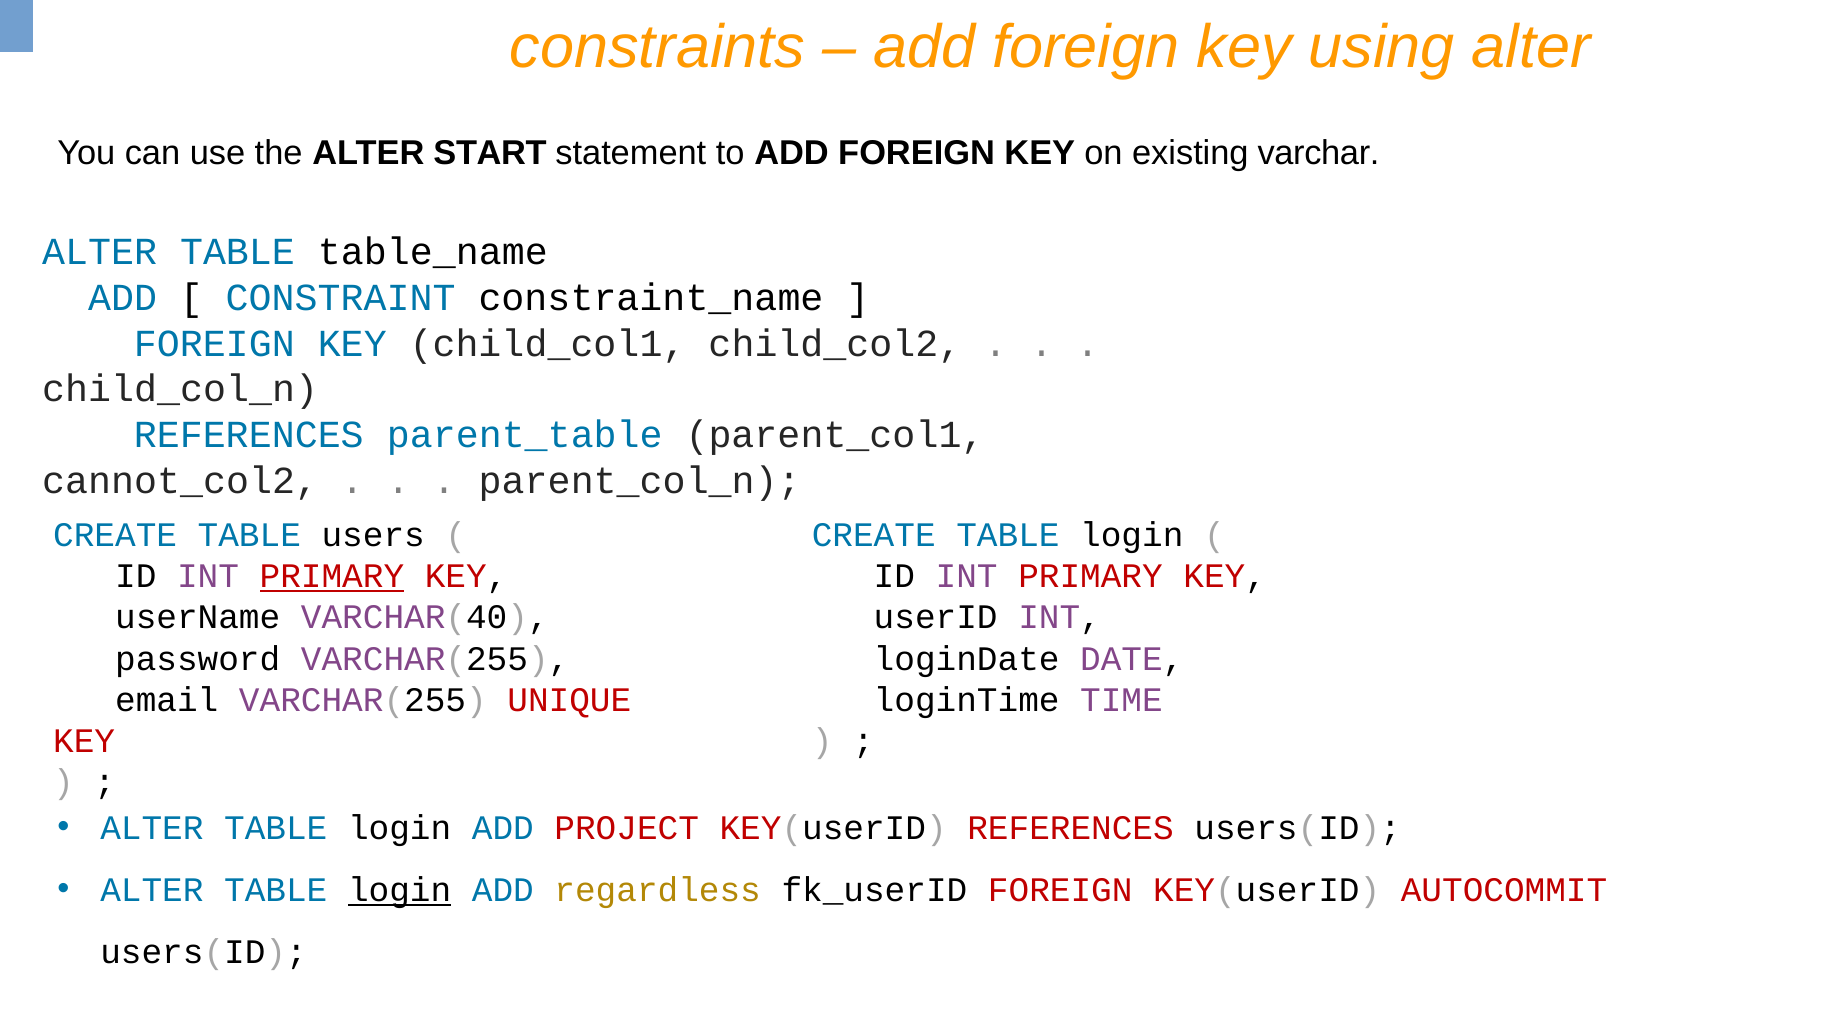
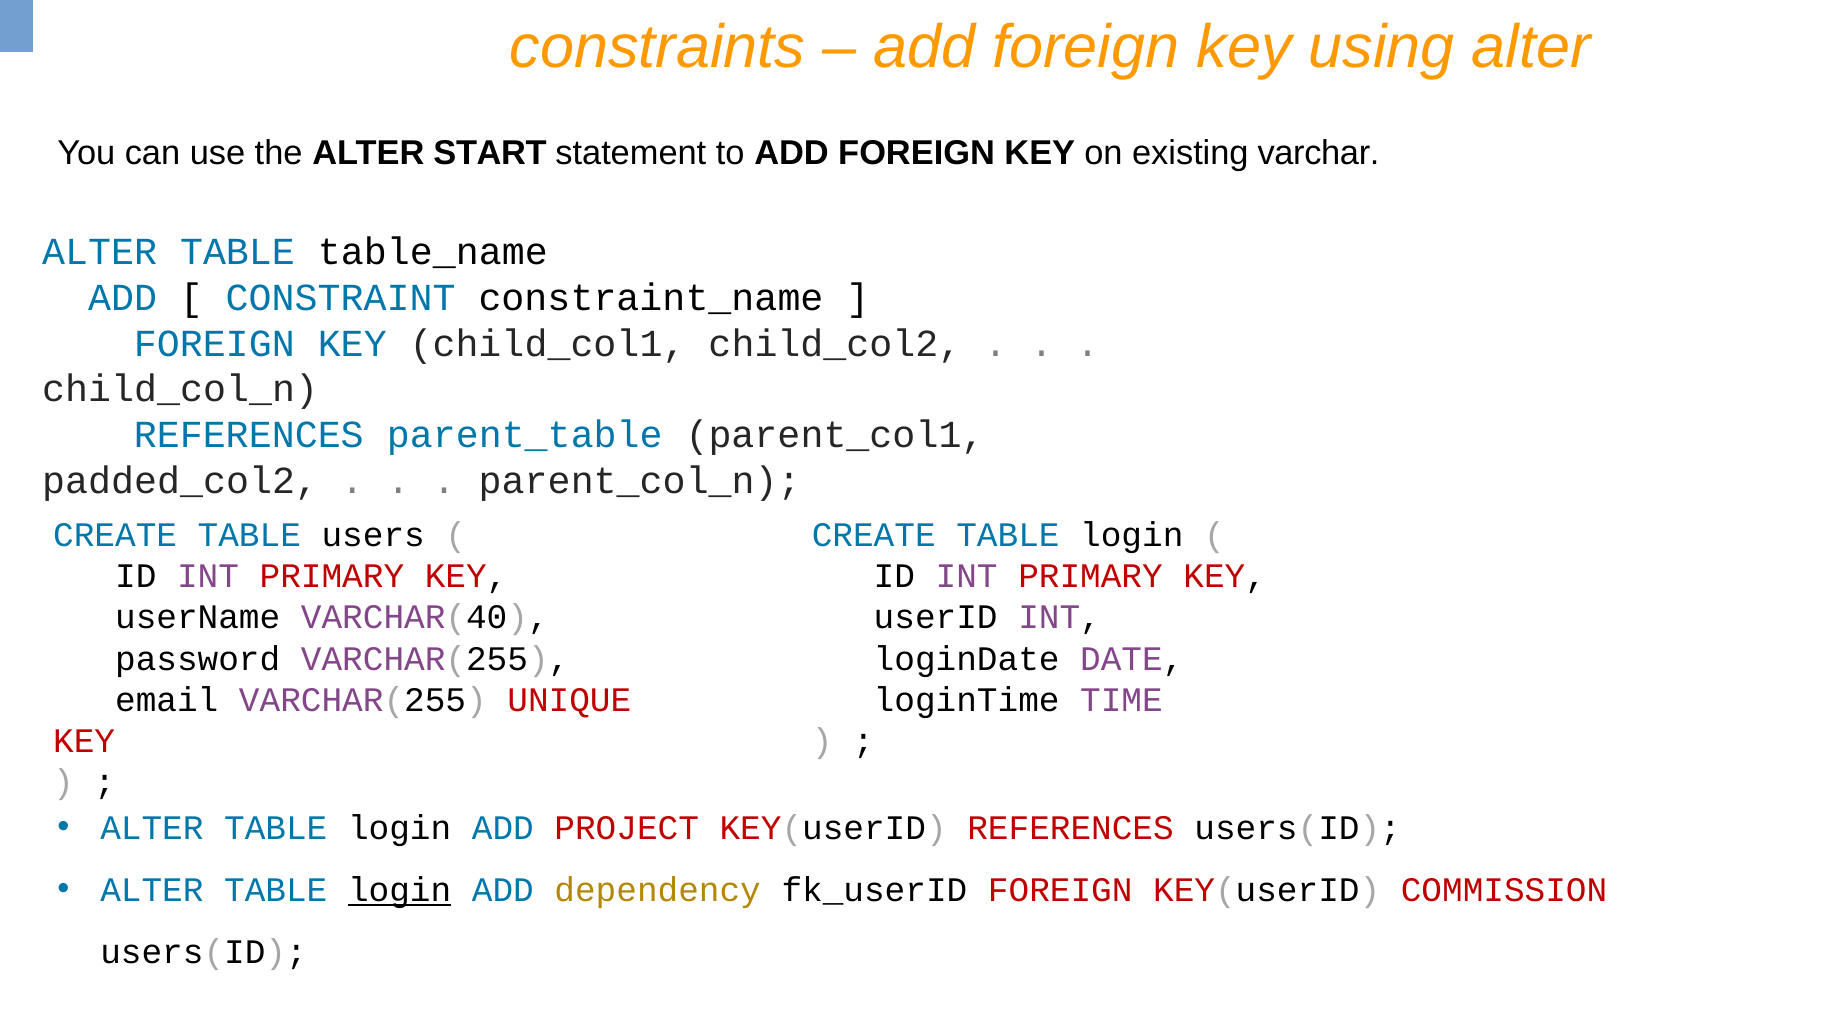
cannot_col2: cannot_col2 -> padded_col2 (180, 481)
PRIMARY underline: present -> none (332, 576)
regardless: regardless -> dependency (658, 890)
AUTOCOMMIT: AUTOCOMMIT -> COMMISSION (1504, 890)
